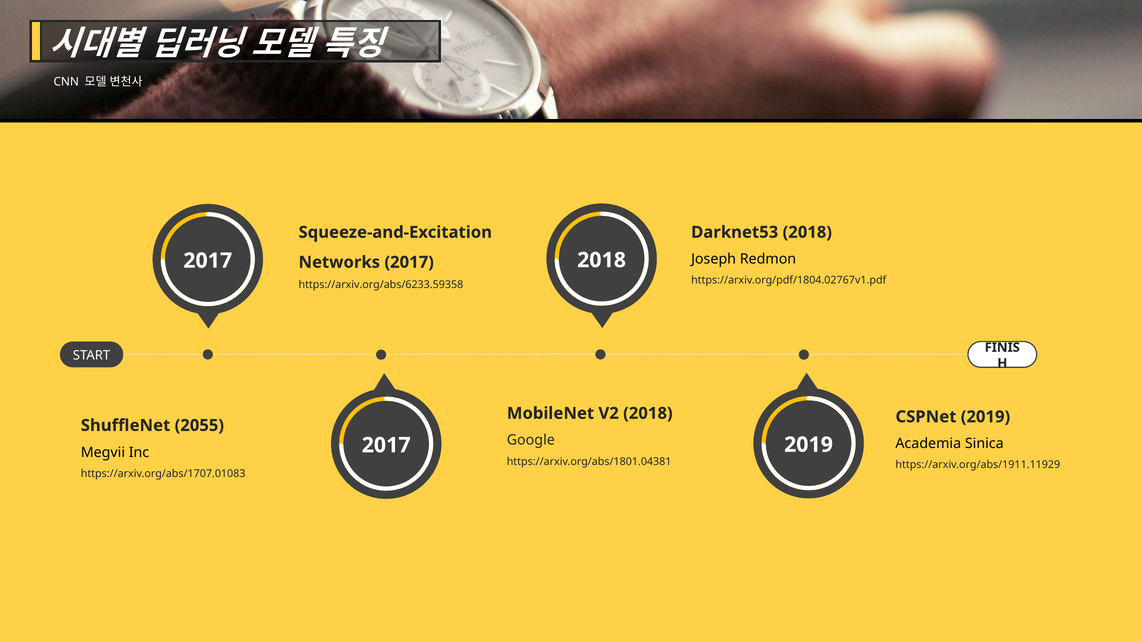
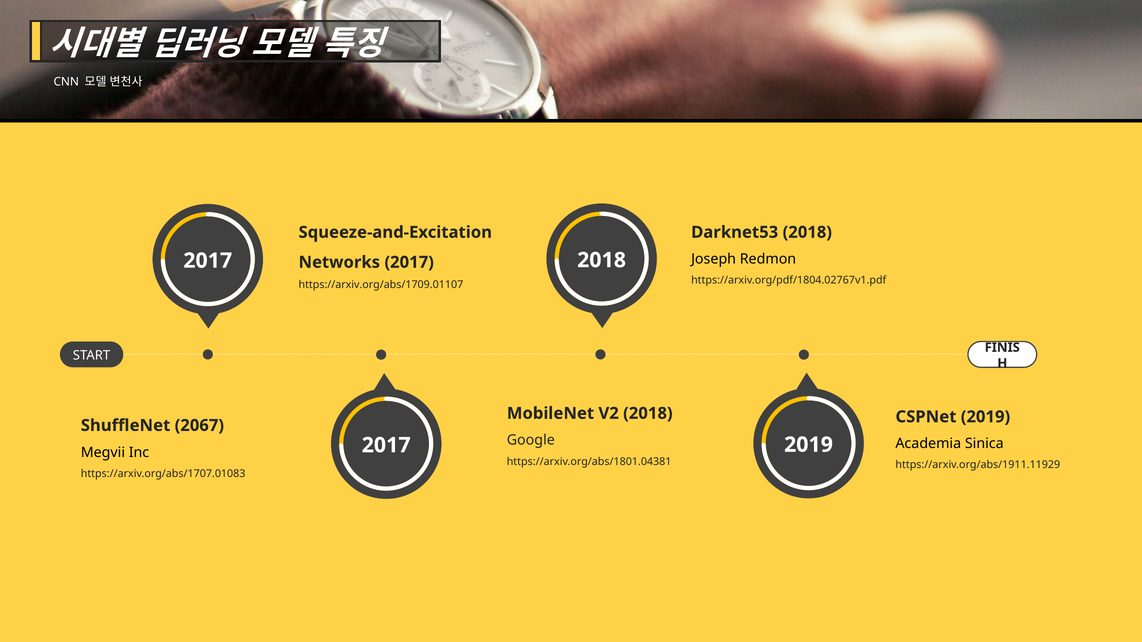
https://arxiv.org/abs/6233.59358: https://arxiv.org/abs/6233.59358 -> https://arxiv.org/abs/1709.01107 (381, 285)
2055: 2055 -> 2067 (199, 426)
